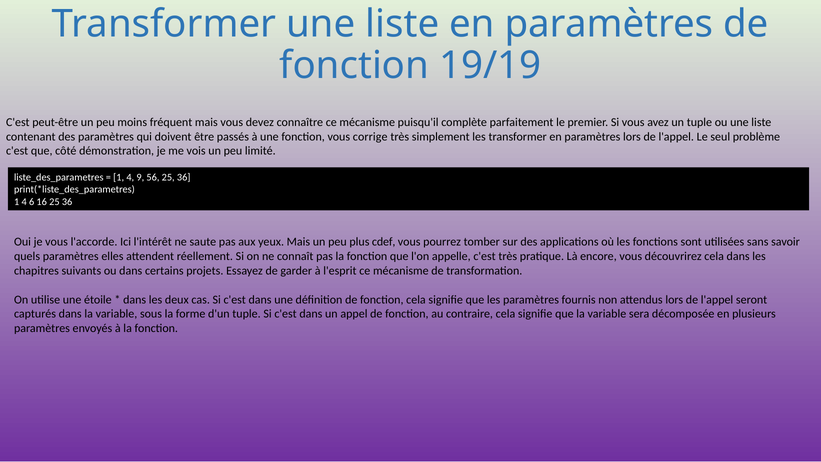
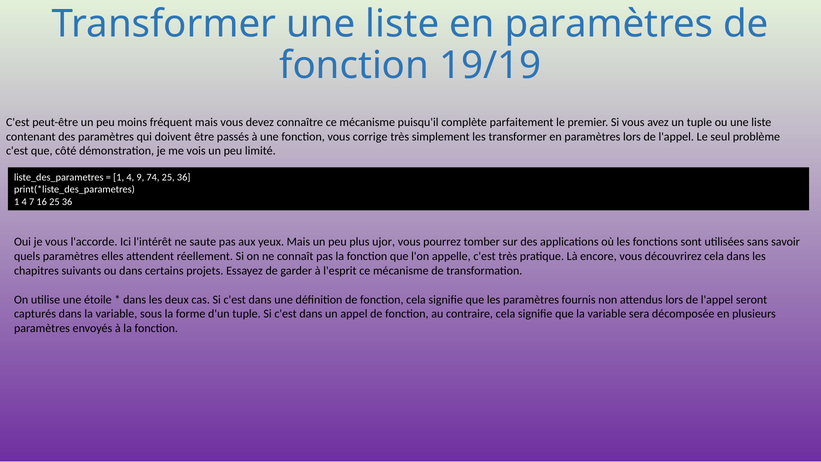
56: 56 -> 74 (153, 177)
6: 6 -> 7 (32, 202)
cdef: cdef -> ujor (384, 242)
